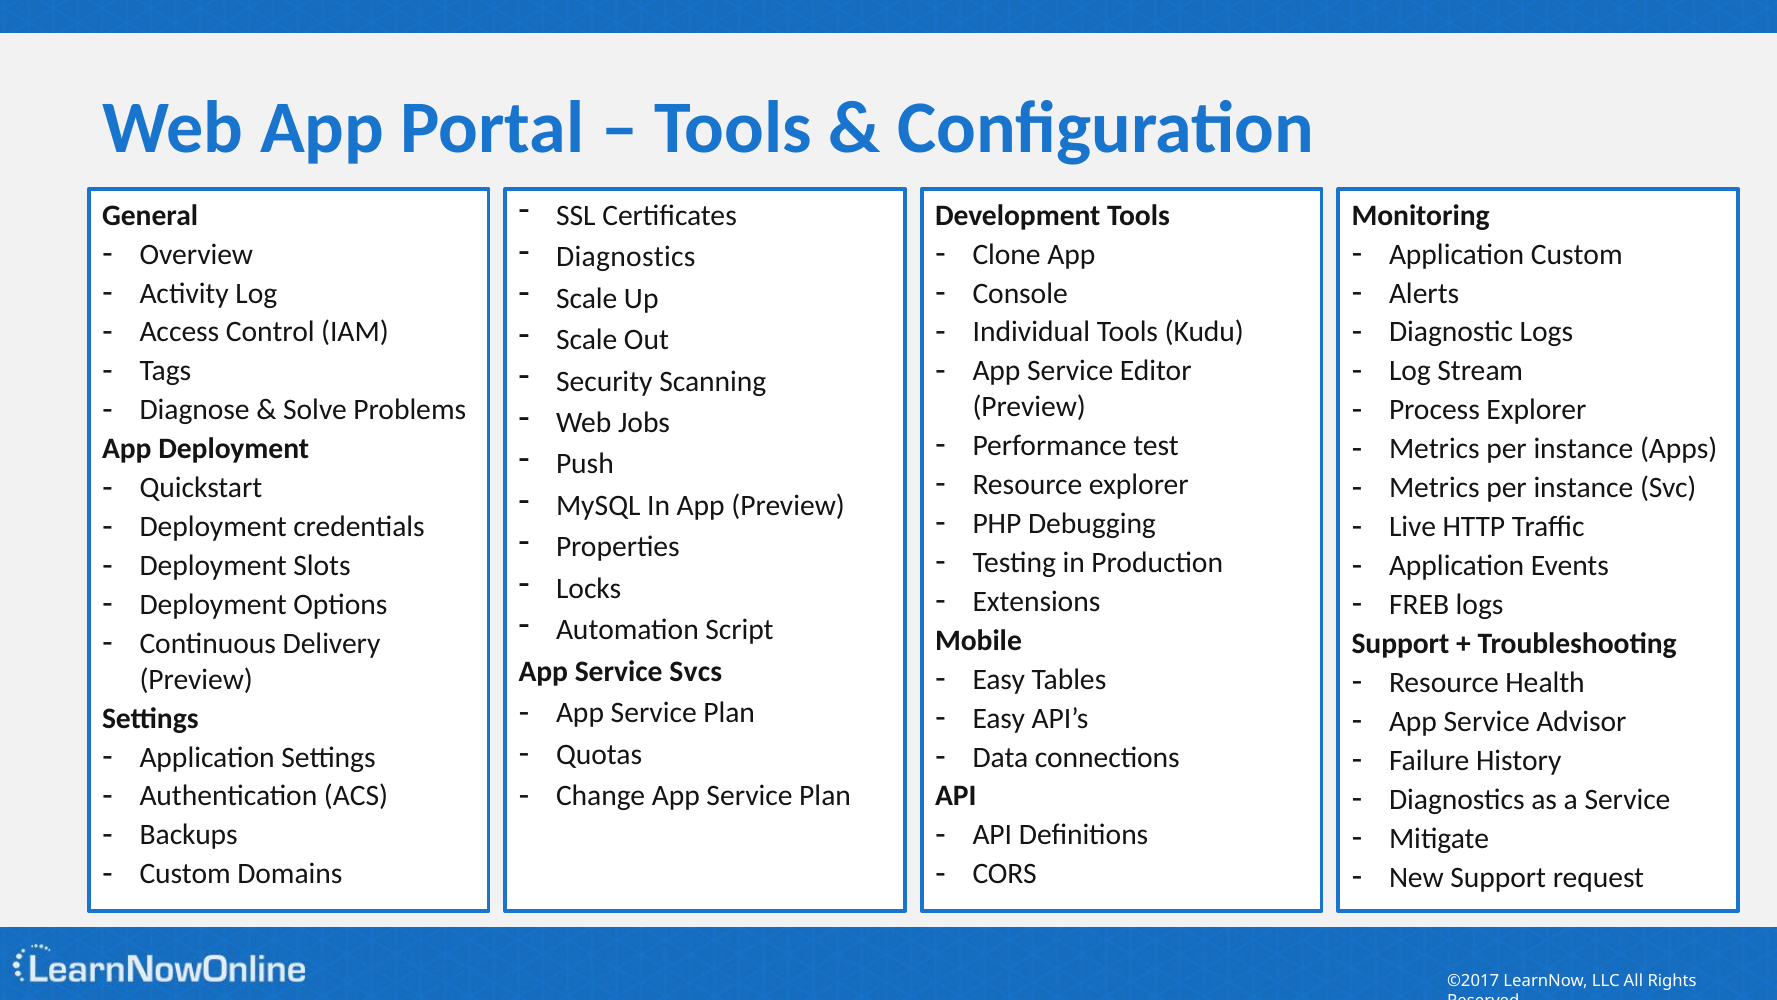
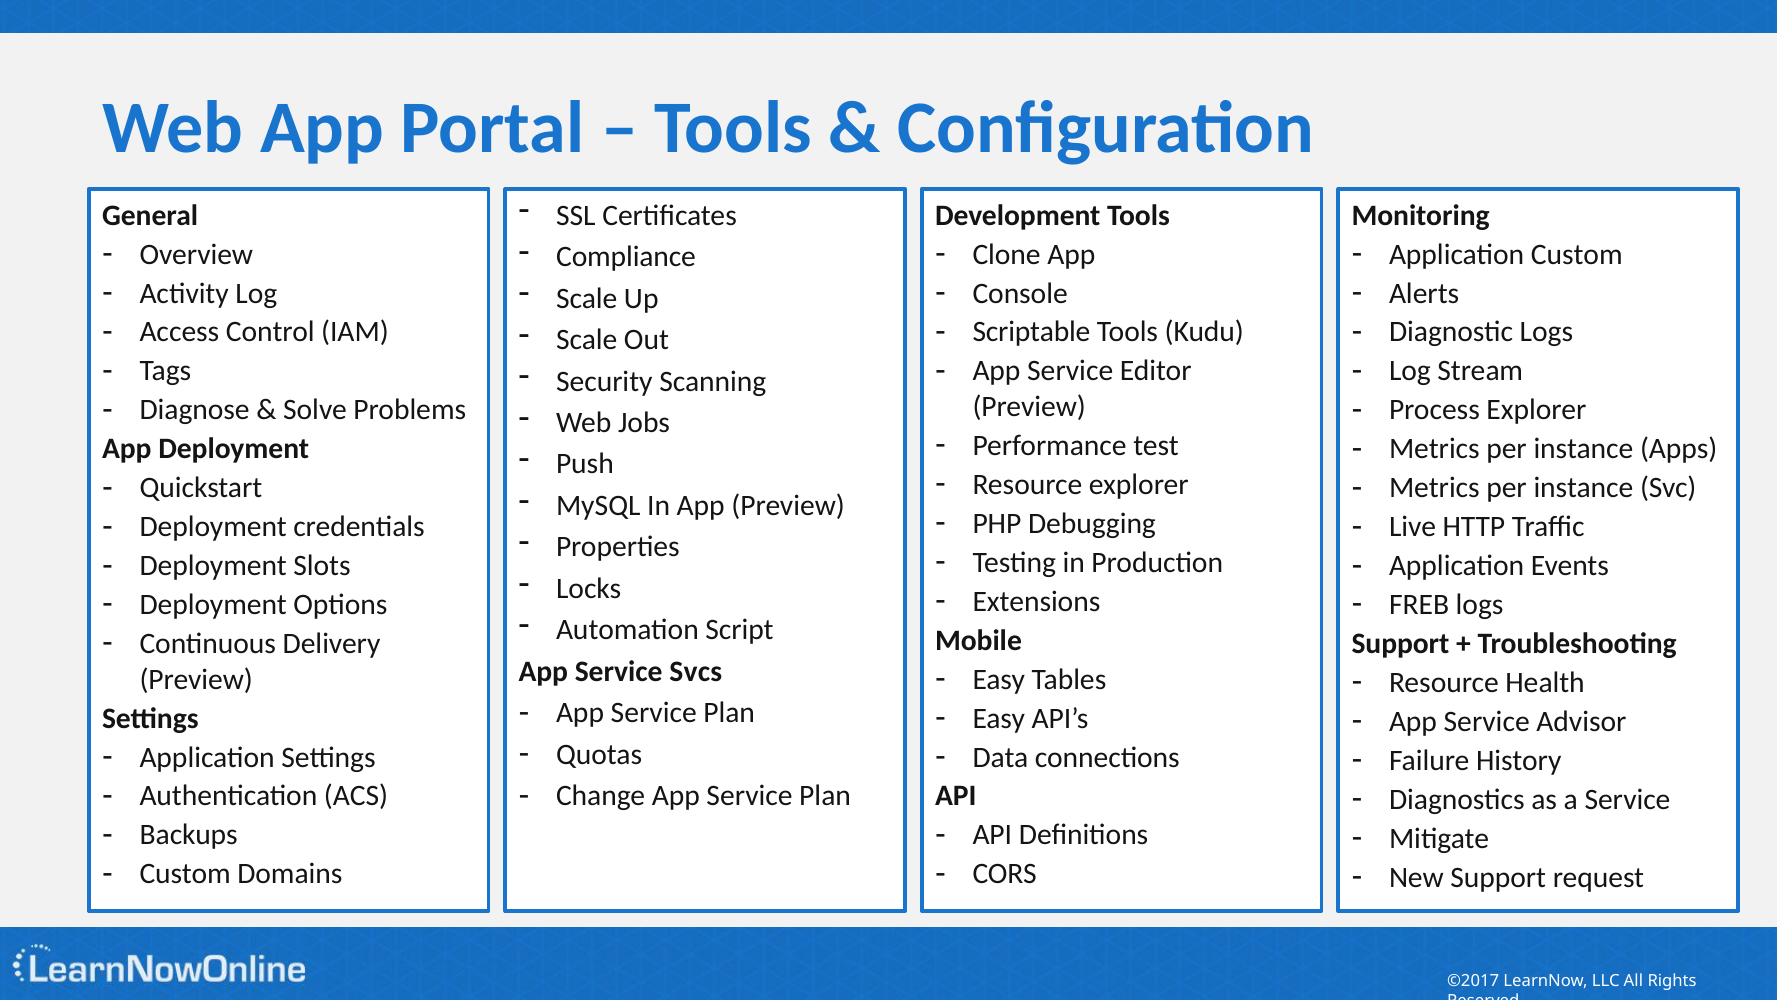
Diagnostics: Diagnostics -> Compliance (626, 257)
Individual: Individual -> Scriptable (1031, 332)
